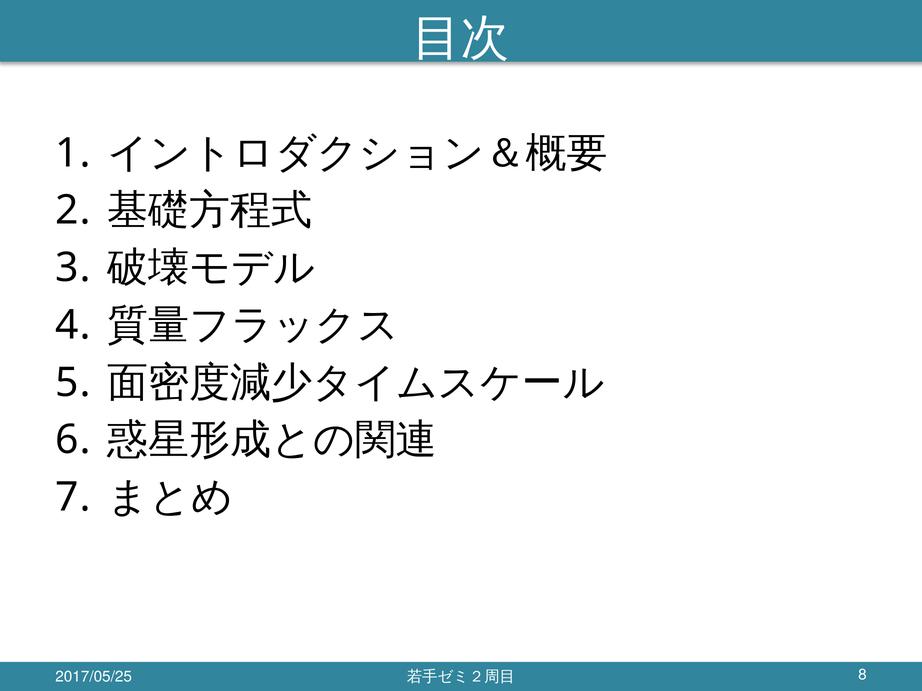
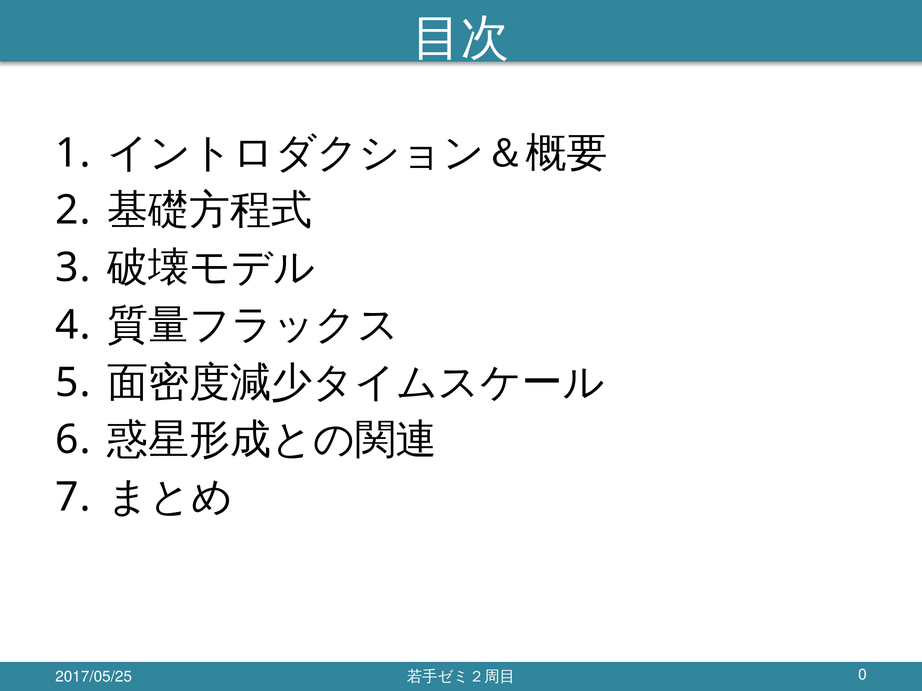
8: 8 -> 0 (862, 675)
